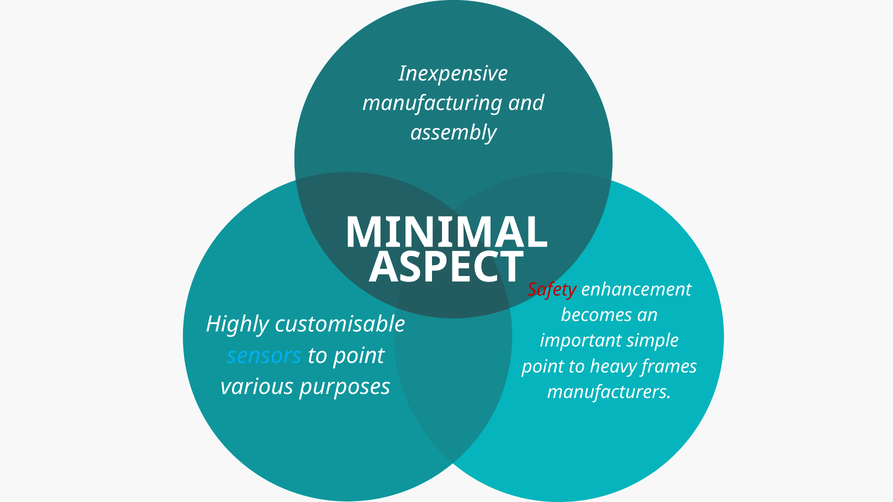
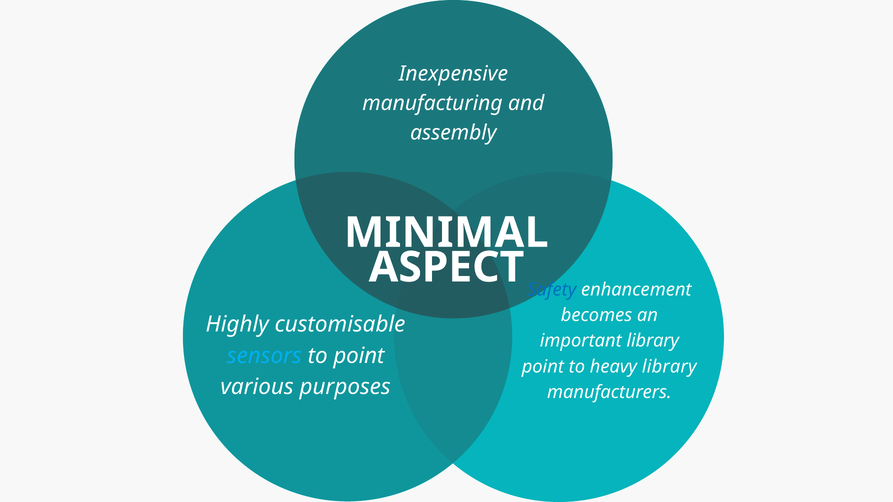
Safety colour: red -> blue (552, 290)
important simple: simple -> library (653, 341)
heavy frames: frames -> library (669, 367)
